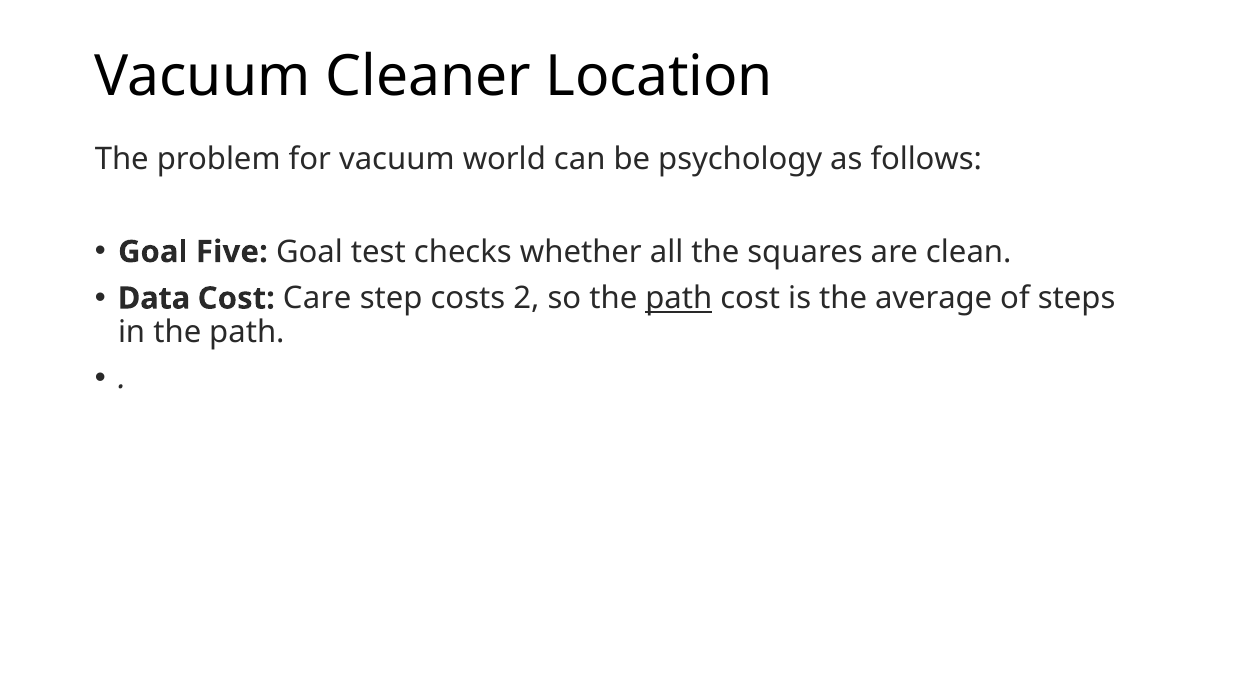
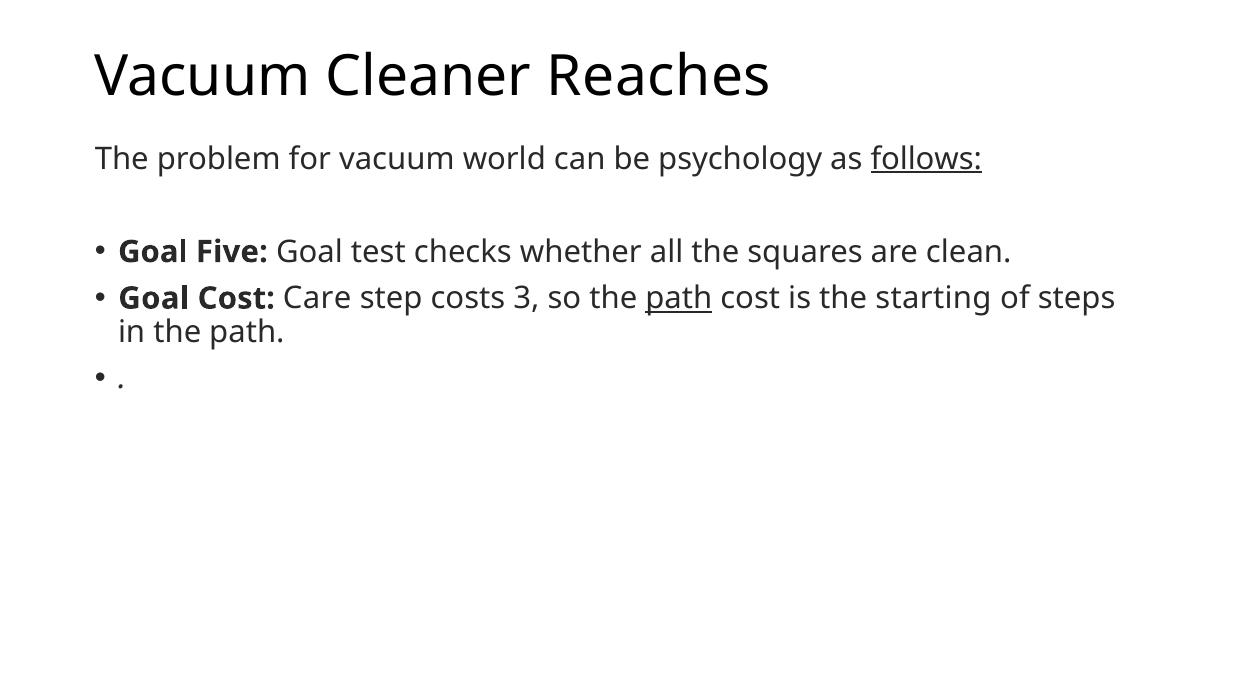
Location: Location -> Reaches (659, 76)
follows underline: none -> present (926, 159)
Data: Data -> Goal (154, 298)
2: 2 -> 3 (526, 298)
average: average -> starting (933, 298)
